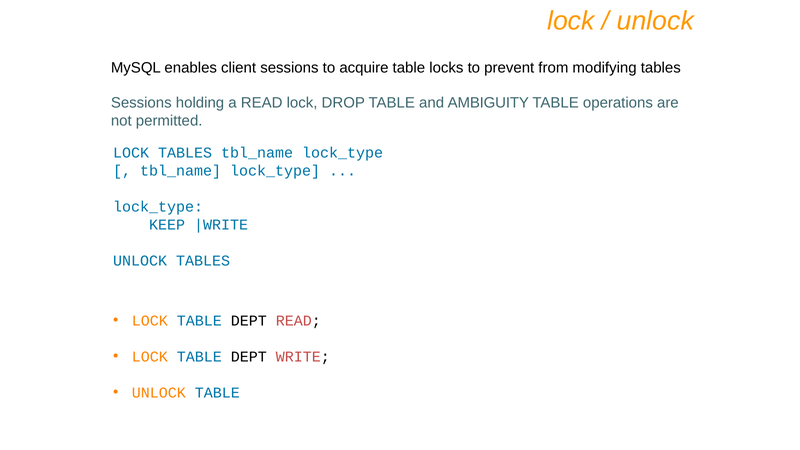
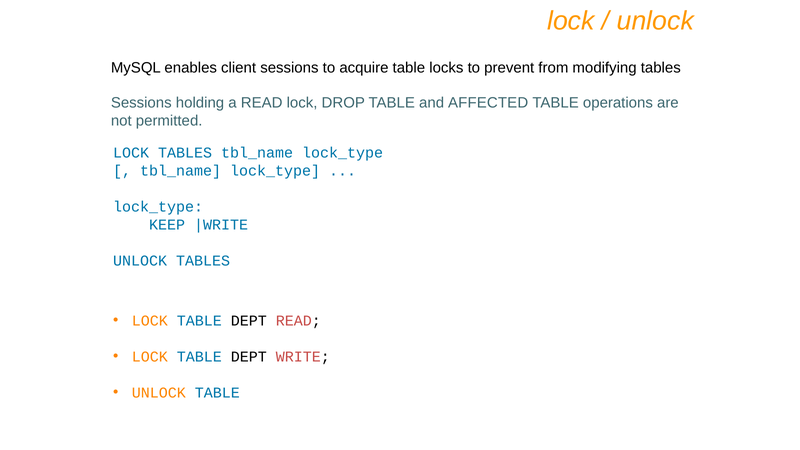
AMBIGUITY: AMBIGUITY -> AFFECTED (488, 103)
